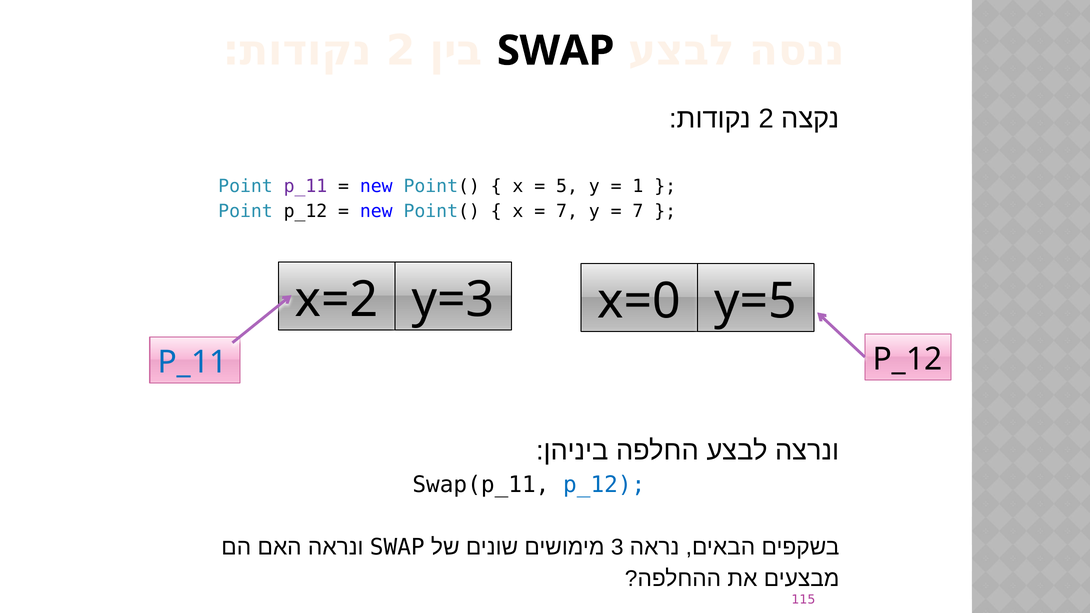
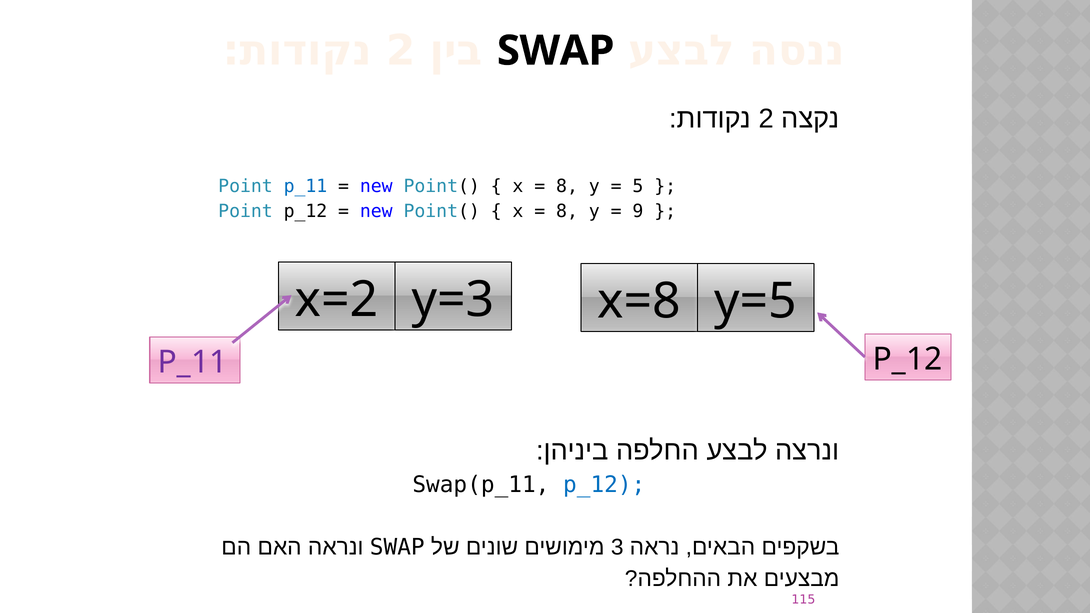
p_11 colour: purple -> blue (305, 186)
5: 5 -> 8 (567, 186)
1: 1 -> 5 (638, 186)
7: 7 -> 8 (567, 211)
7: 7 -> 9 (638, 211)
x=0: x=0 -> x=8 (639, 301)
P_11 colour: blue -> purple (193, 362)
